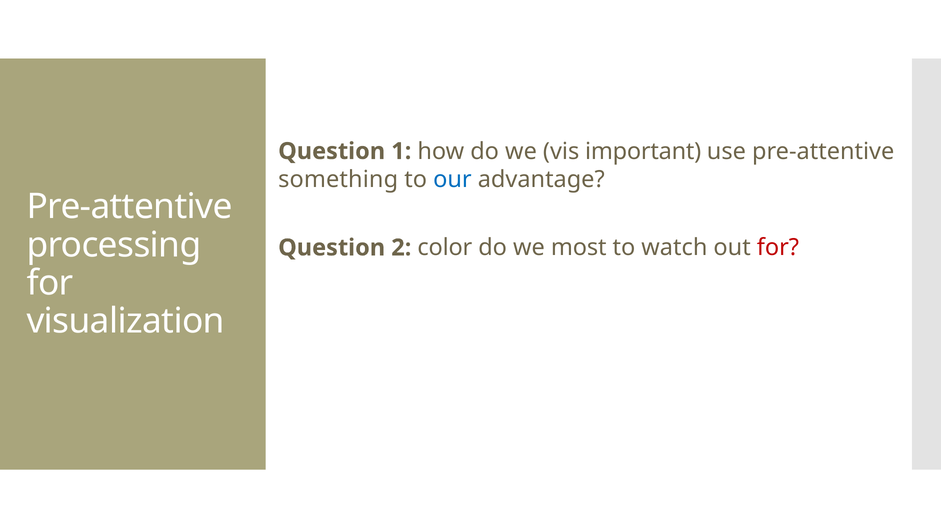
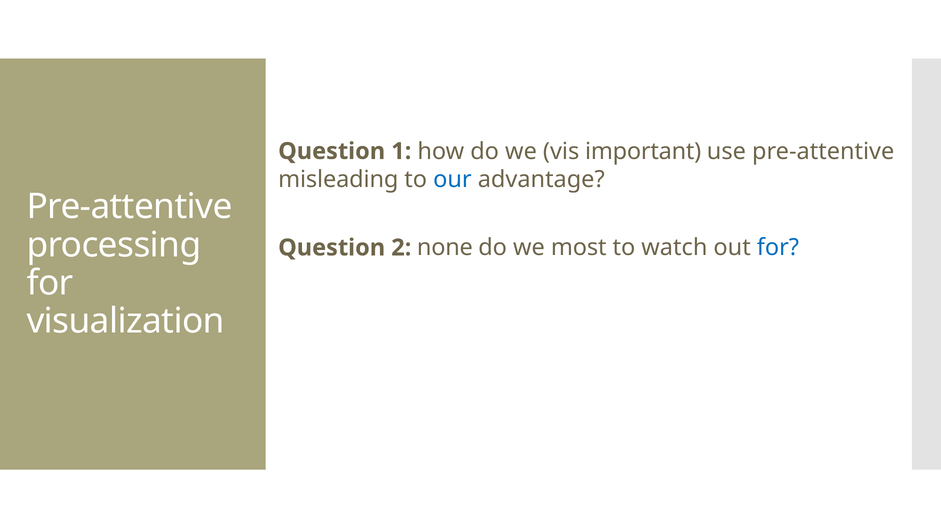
something: something -> misleading (338, 180)
color: color -> none (445, 248)
for colour: red -> blue (778, 248)
